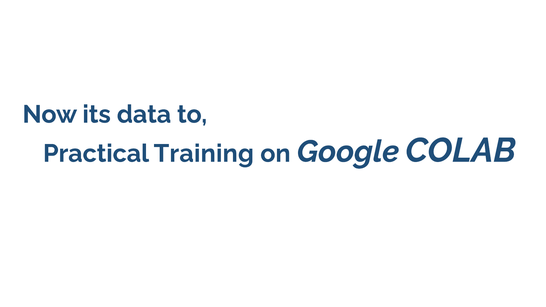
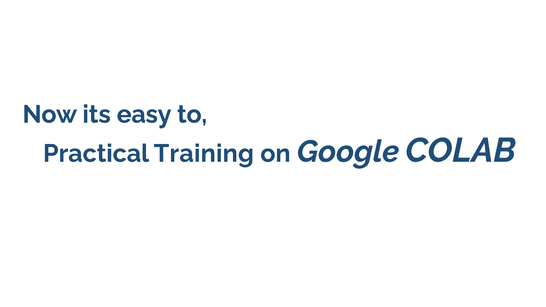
data: data -> easy (144, 114)
